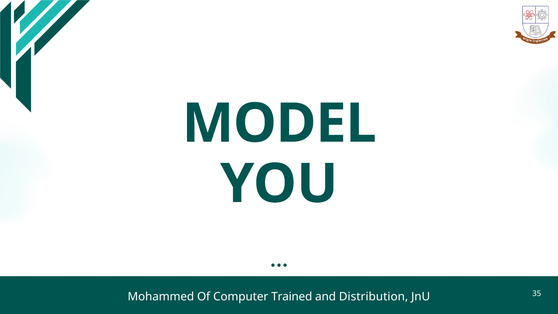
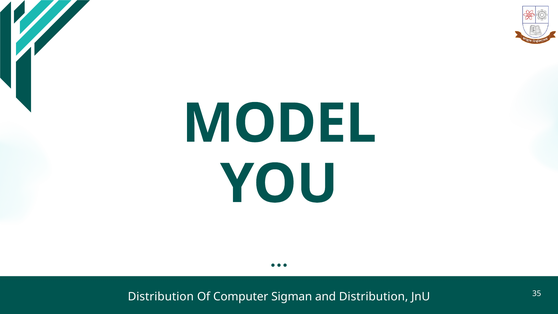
Mohammed: Mohammed -> Distribution (161, 297)
Trained: Trained -> Sigman (292, 297)
